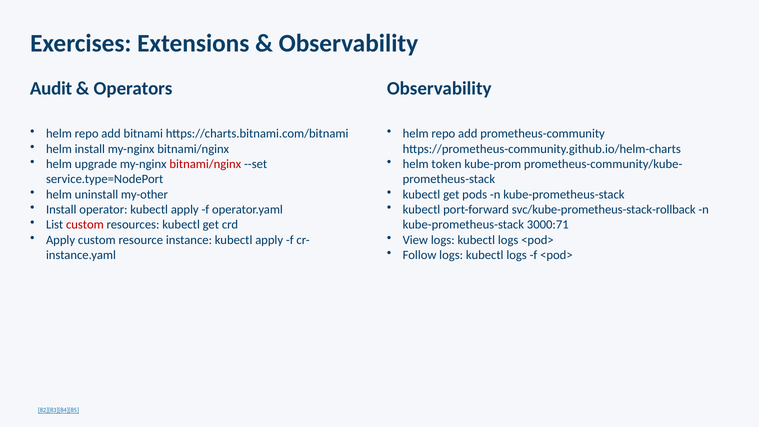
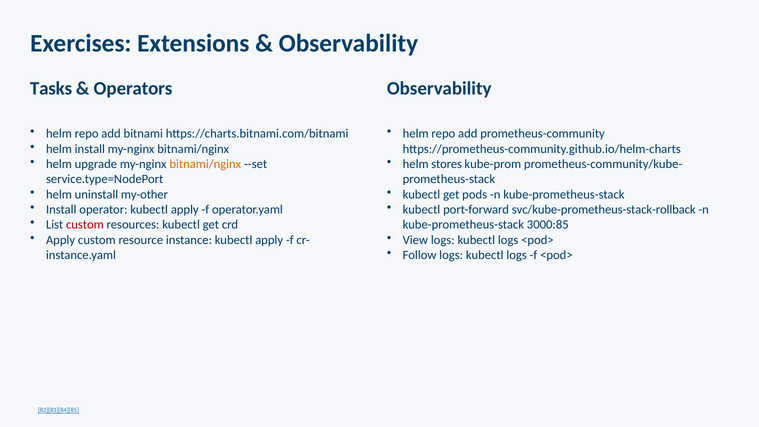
Audit: Audit -> Tasks (51, 89)
bitnami/nginx colour: red -> orange (205, 164)
token: token -> stores (447, 164)
3000:71: 3000:71 -> 3000:85 (548, 225)
